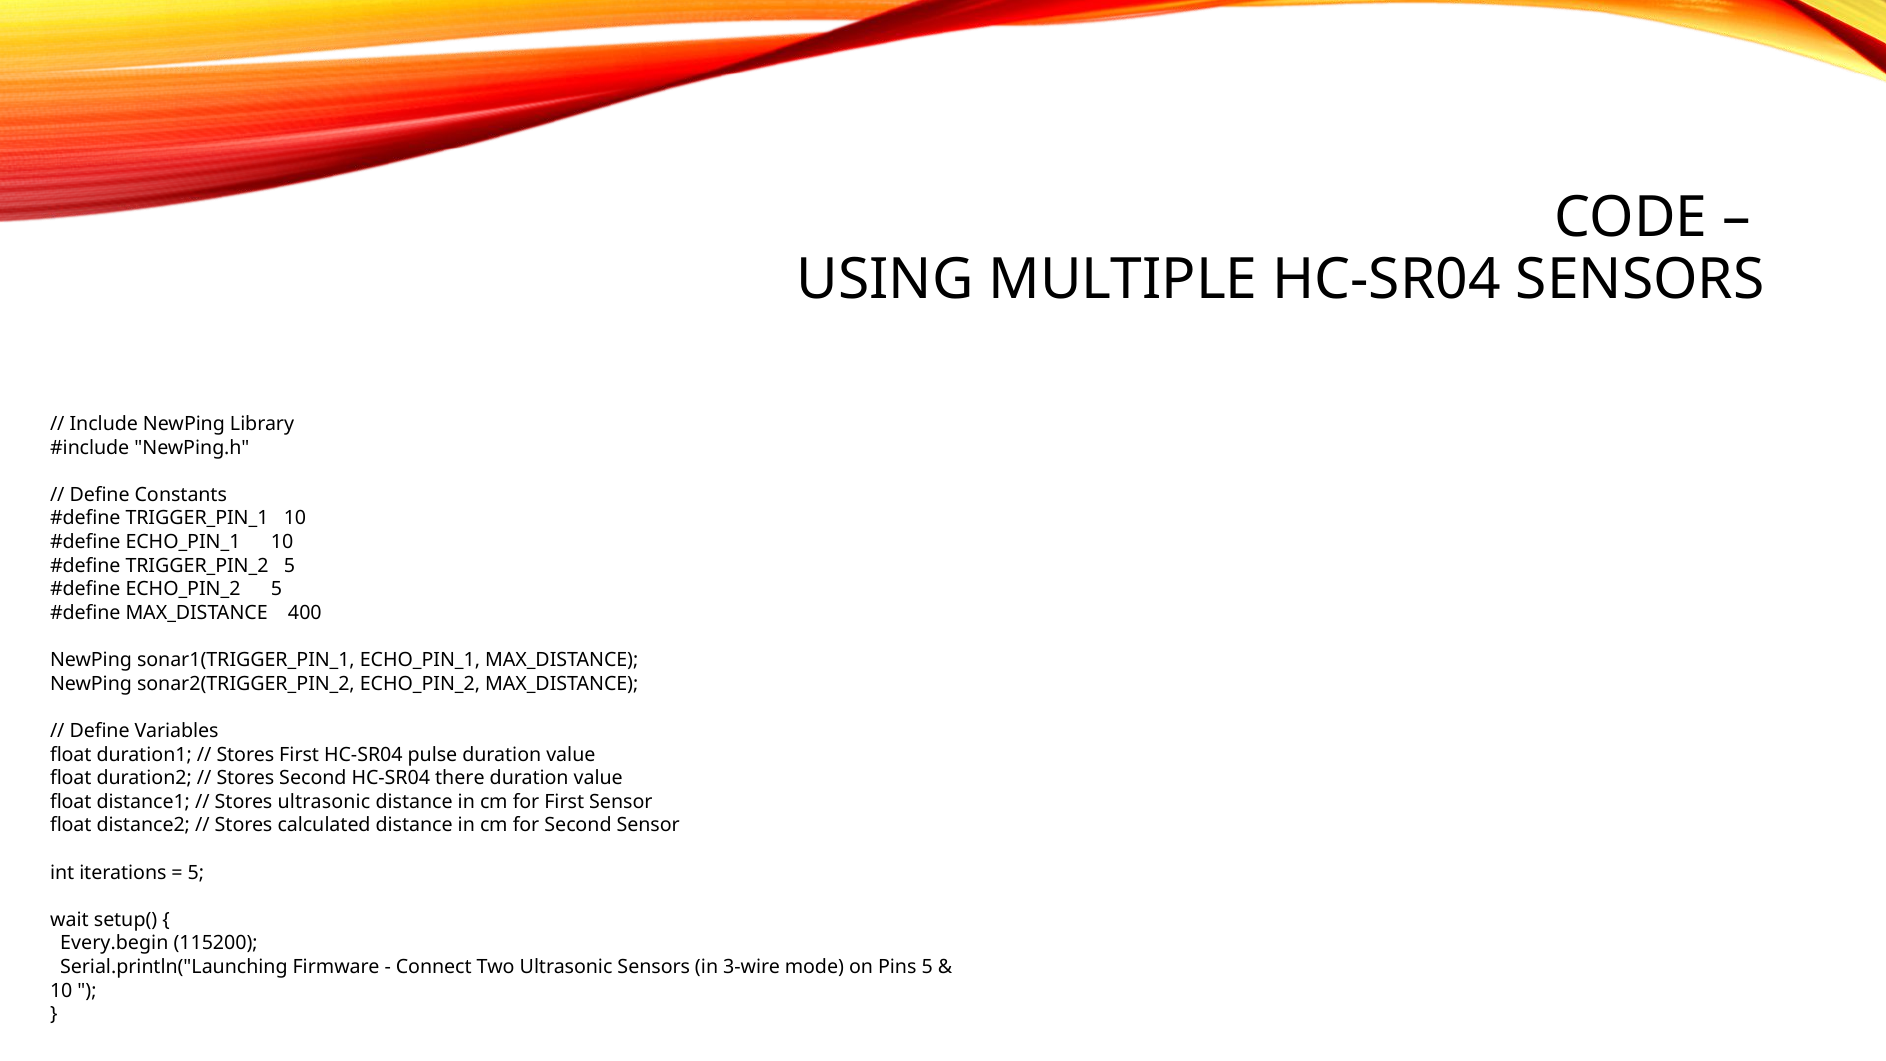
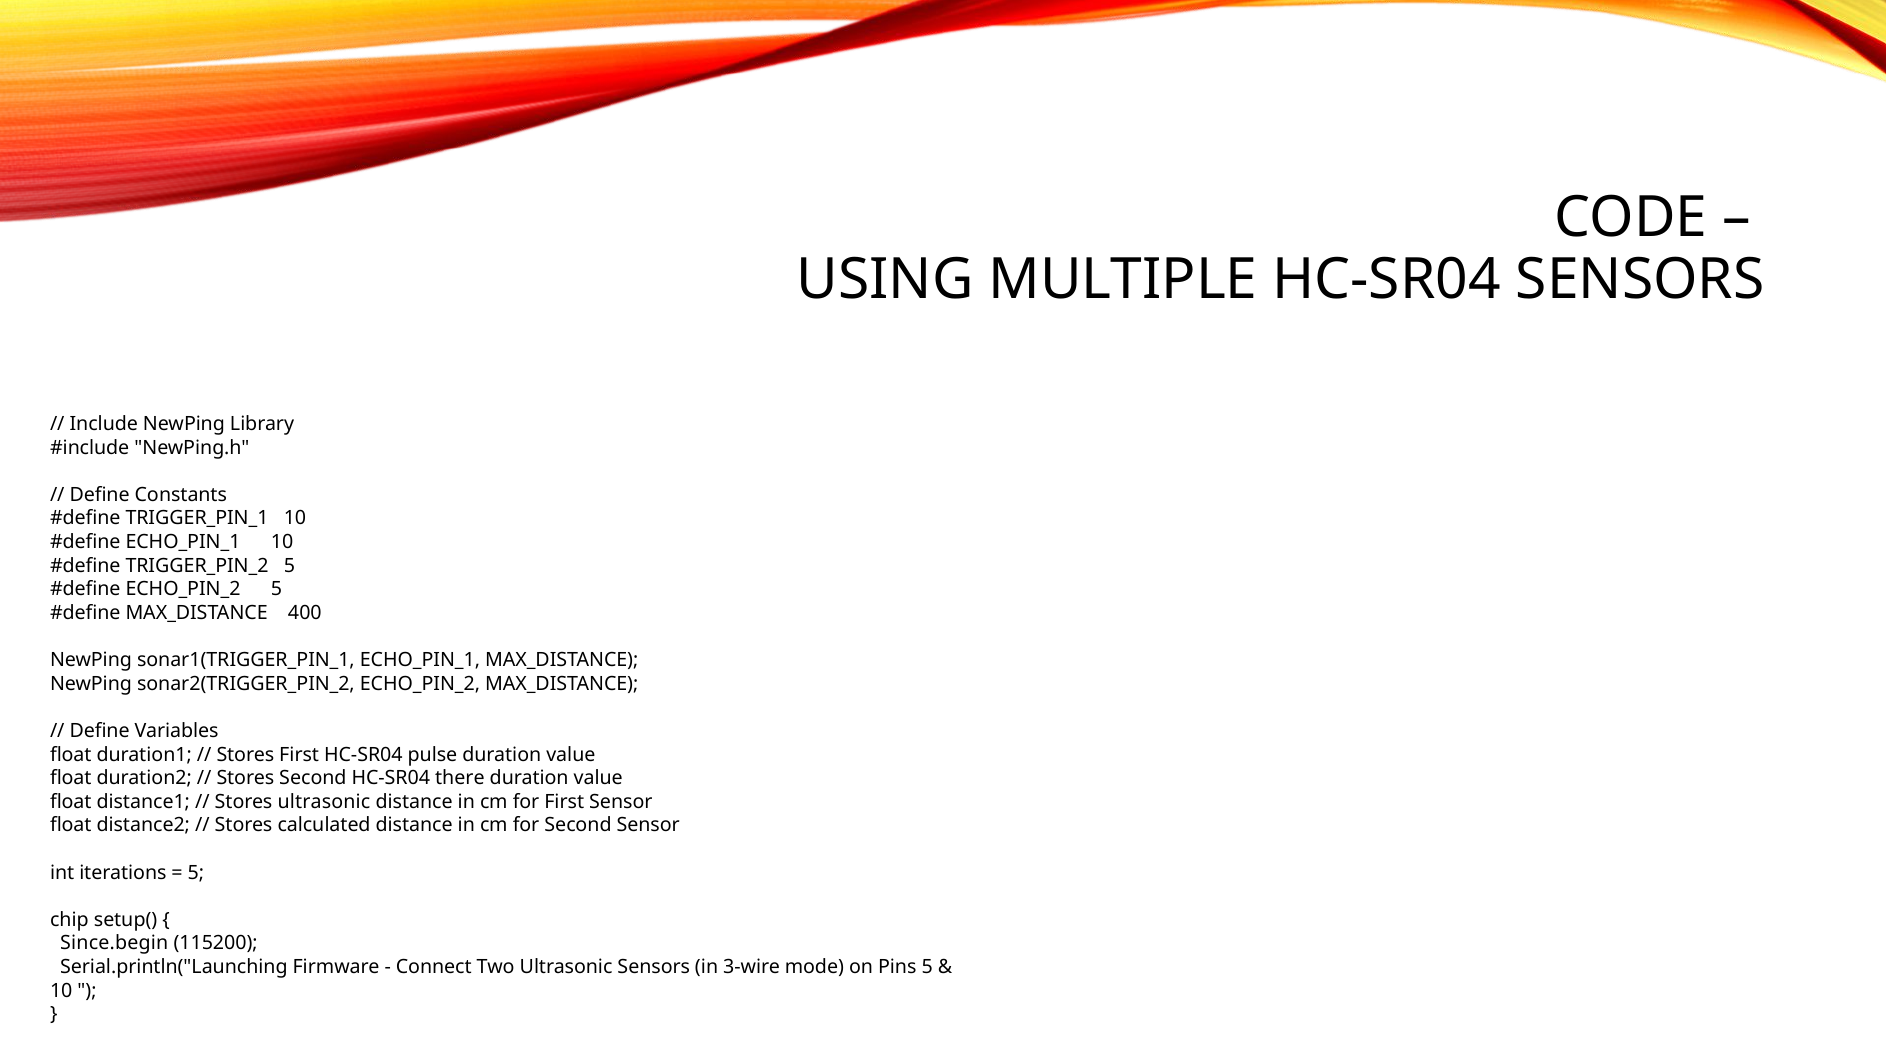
wait: wait -> chip (69, 920)
Every.begin: Every.begin -> Since.begin (114, 943)
